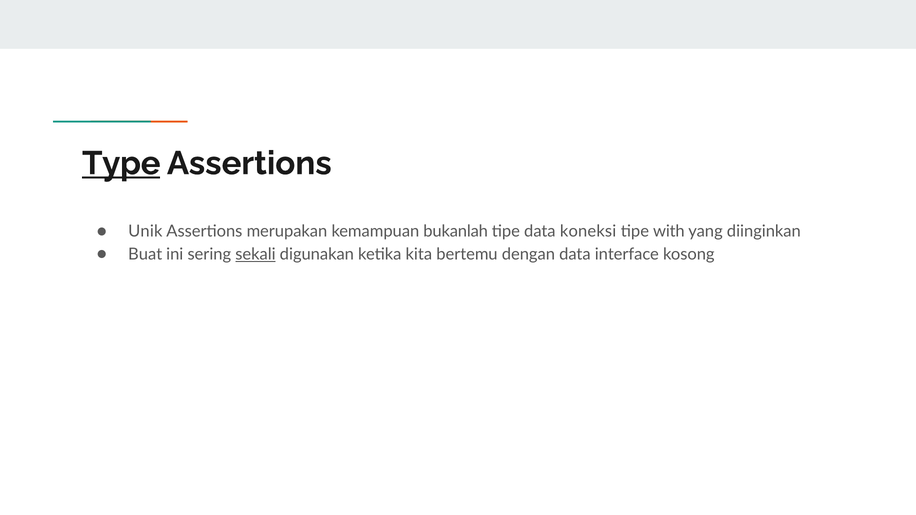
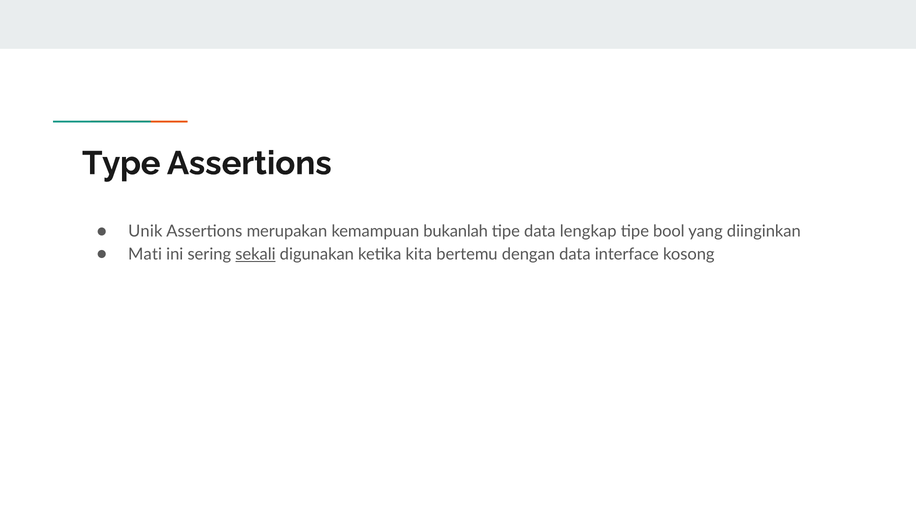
Type underline: present -> none (121, 163)
koneksi: koneksi -> lengkap (588, 231)
with: with -> bool (669, 231)
Buat: Buat -> Mati (145, 254)
